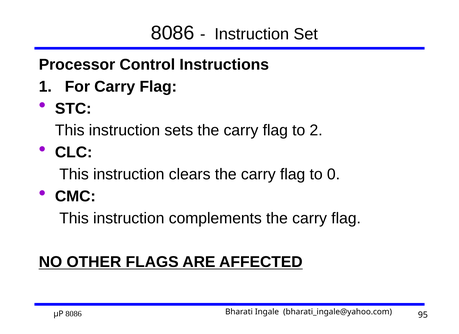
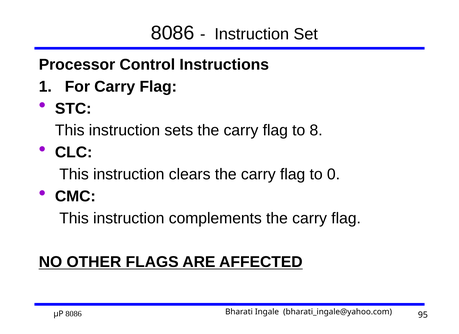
2: 2 -> 8 (316, 130)
